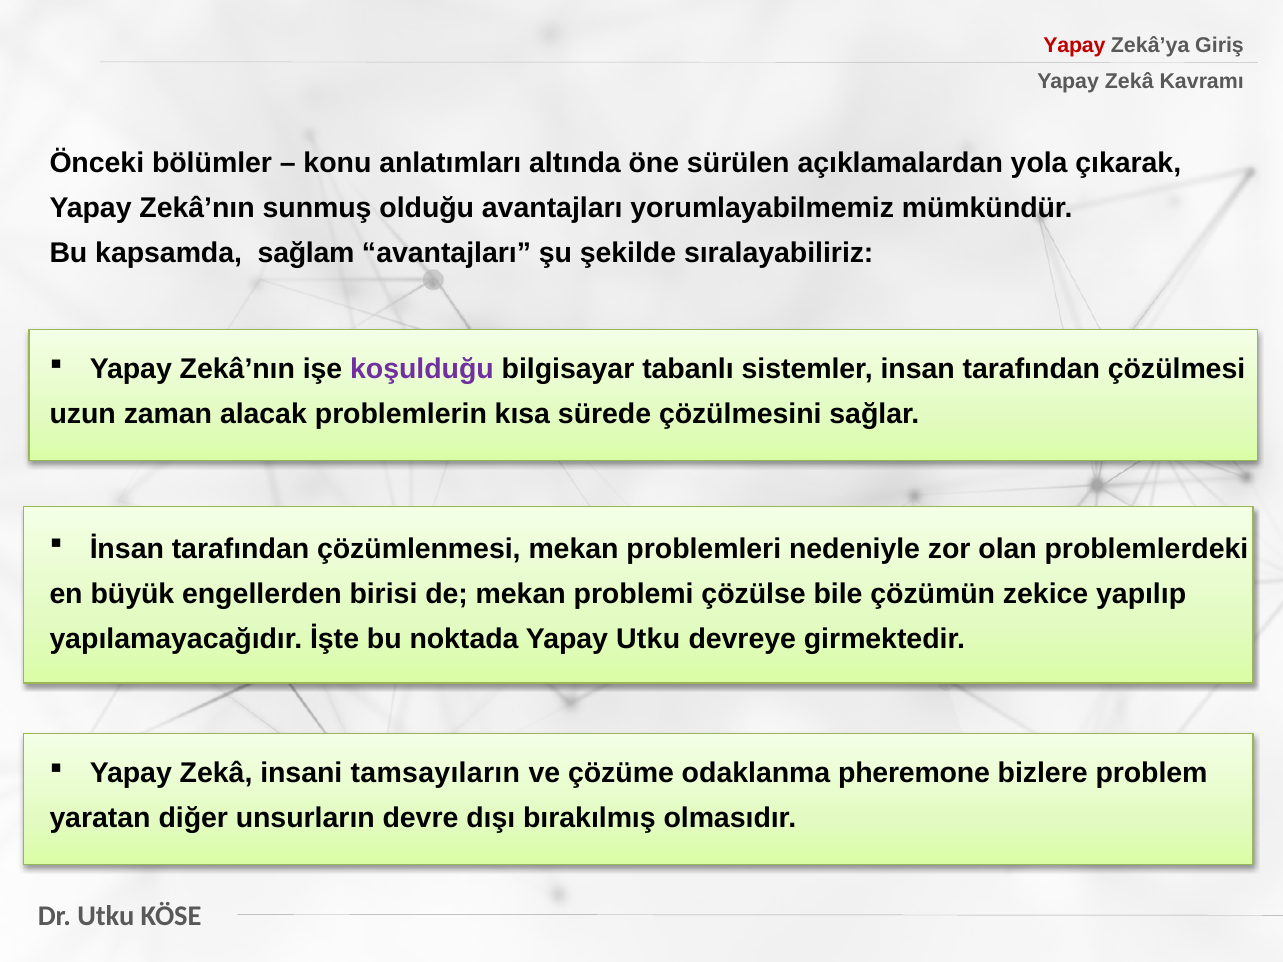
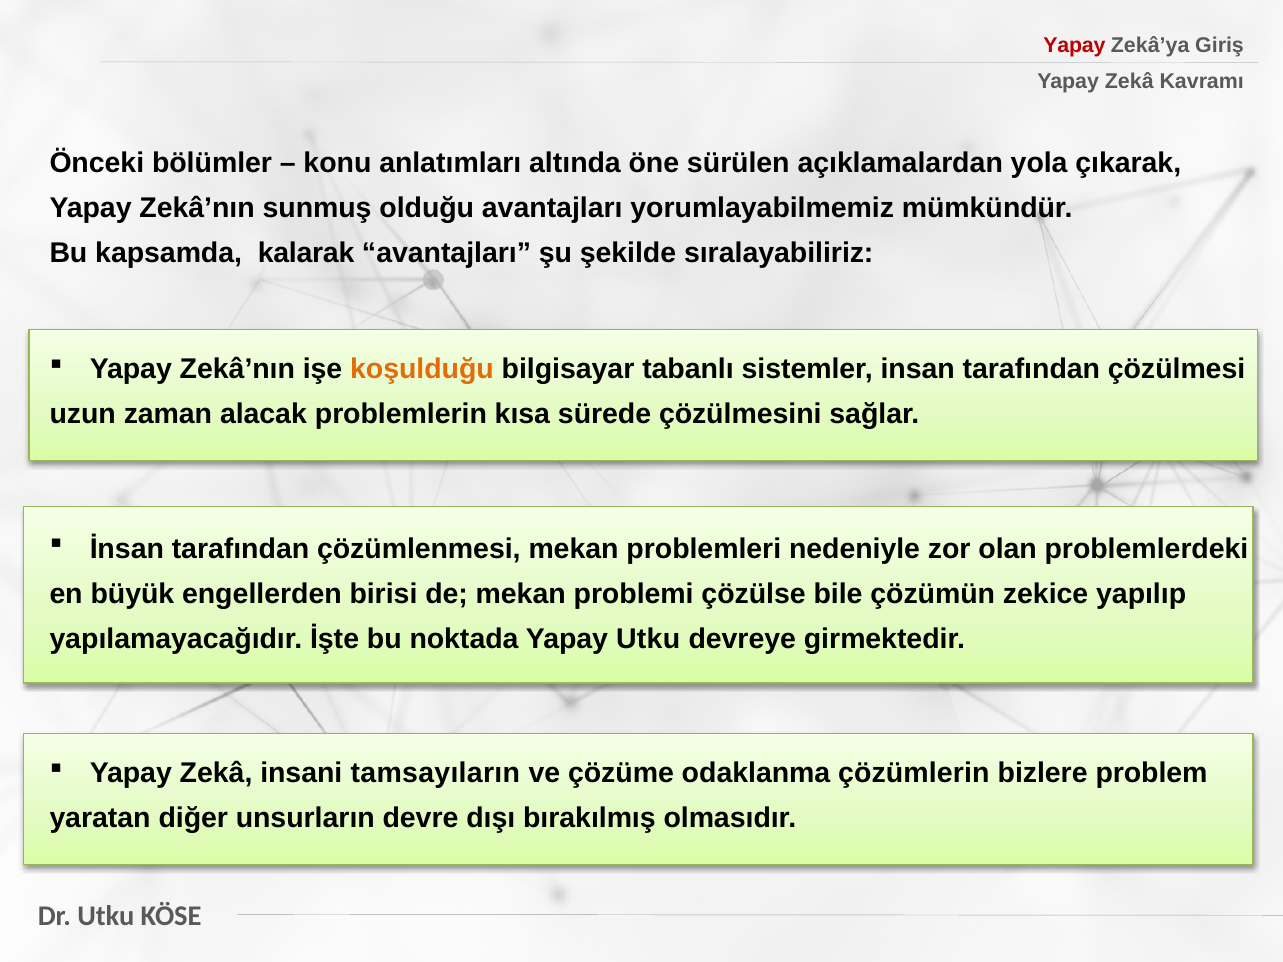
sağlam: sağlam -> kalarak (306, 253)
koşulduğu colour: purple -> orange (422, 370)
pheremone: pheremone -> çözümlerin (914, 774)
